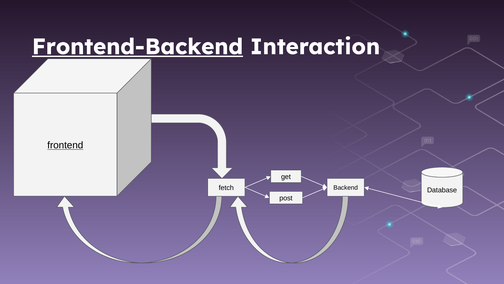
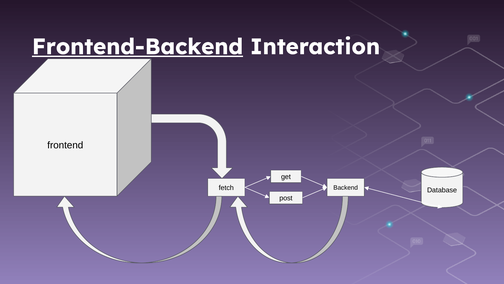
frontend underline: present -> none (65, 145)
